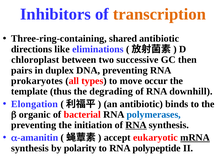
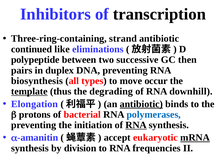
transcription colour: orange -> black (159, 14)
shared: shared -> strand (123, 39)
directions: directions -> continued (32, 49)
chloroplast: chloroplast -> polypeptide (35, 60)
prokaryotes: prokaryotes -> biosynthesis (37, 81)
template underline: none -> present (29, 92)
antibiotic underline: none -> present (141, 104)
organic: organic -> protons (35, 115)
polarity: polarity -> division (80, 149)
polypeptide: polypeptide -> frequencies (157, 149)
